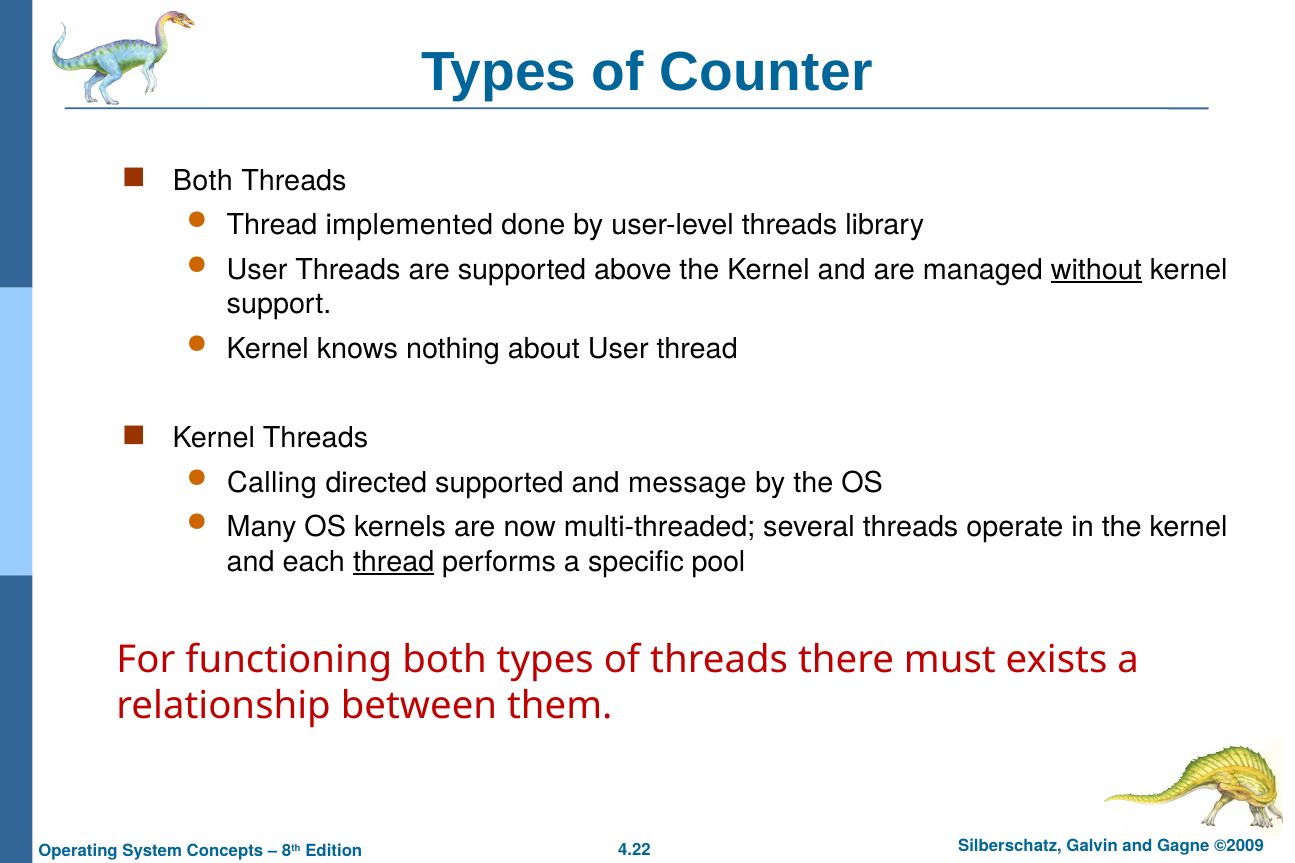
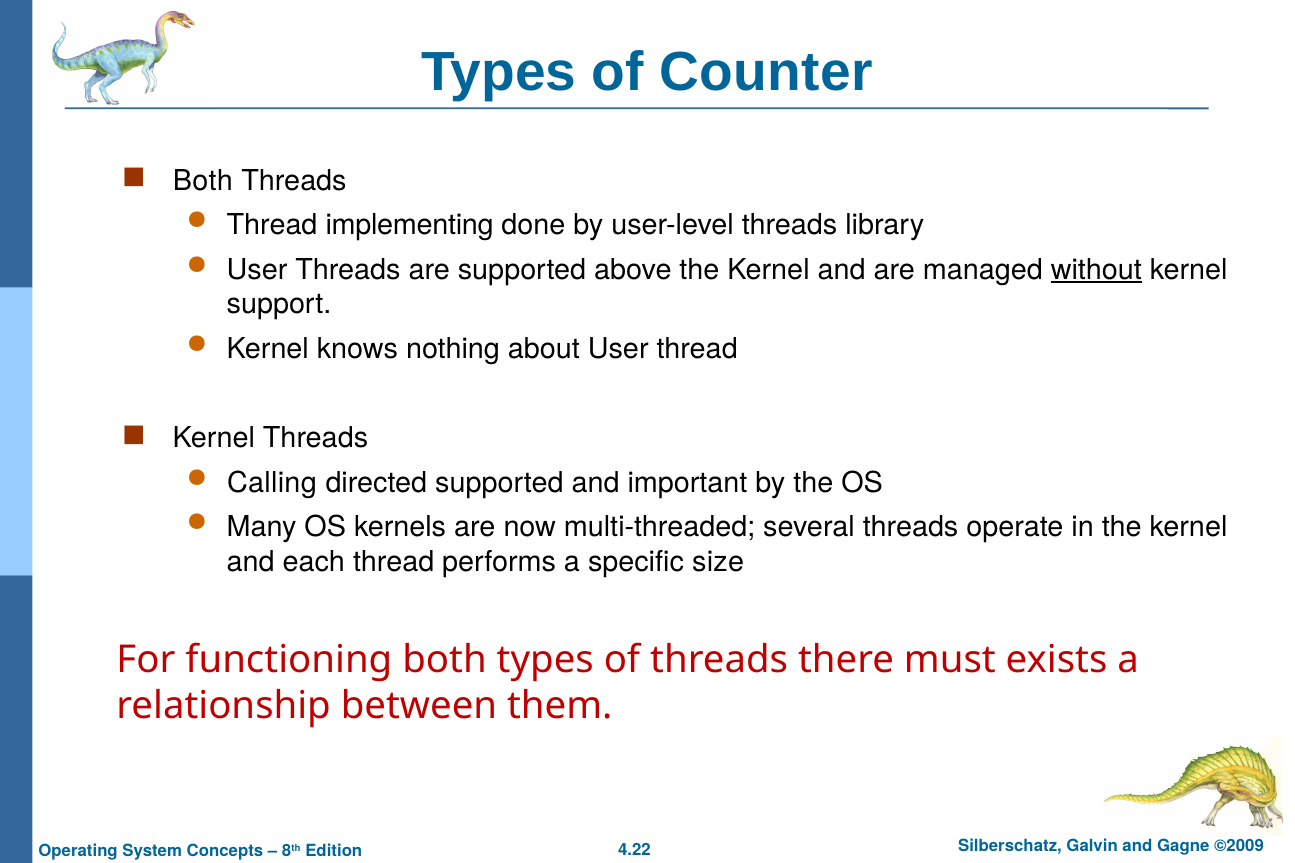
implemented: implemented -> implementing (410, 225)
message: message -> important (687, 483)
thread underline: present -> none (394, 562)
pool: pool -> size (718, 562)
